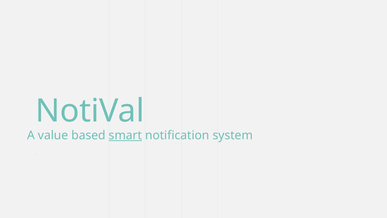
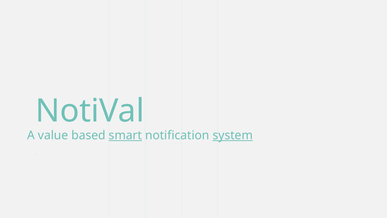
system underline: none -> present (233, 135)
